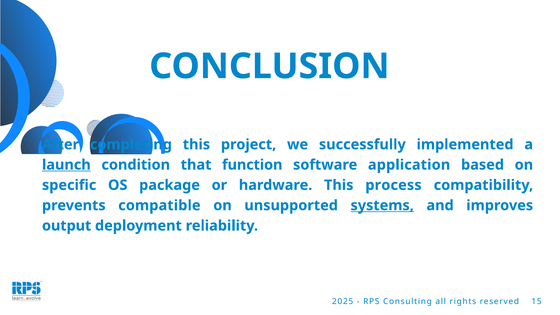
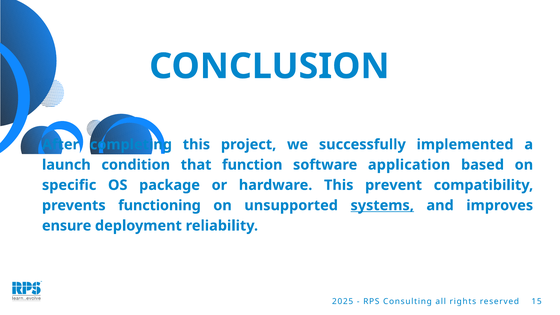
launch underline: present -> none (66, 165)
process: process -> prevent (394, 185)
compatible: compatible -> functioning (160, 205)
output: output -> ensure (67, 226)
